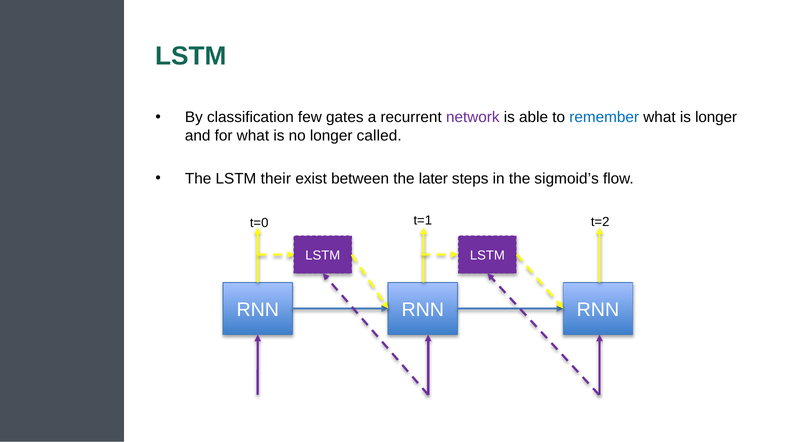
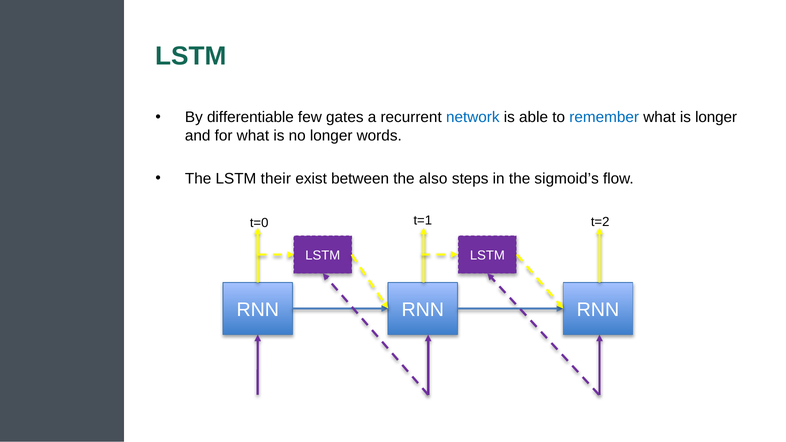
classification: classification -> differentiable (250, 117)
network colour: purple -> blue (473, 117)
called: called -> words (379, 136)
later: later -> also (433, 179)
